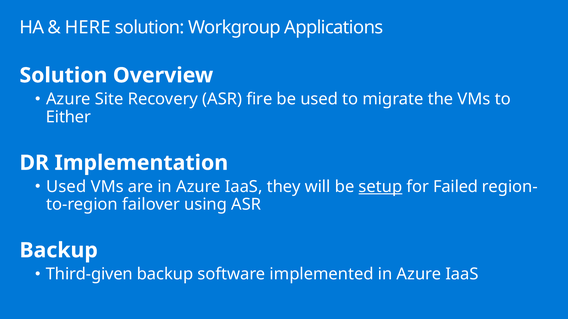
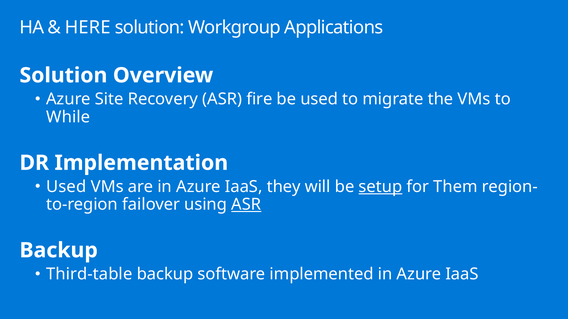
Either: Either -> While (68, 117)
Failed: Failed -> Them (455, 187)
ASR underline: none -> present (246, 205)
Third-given: Third-given -> Third-table (89, 275)
